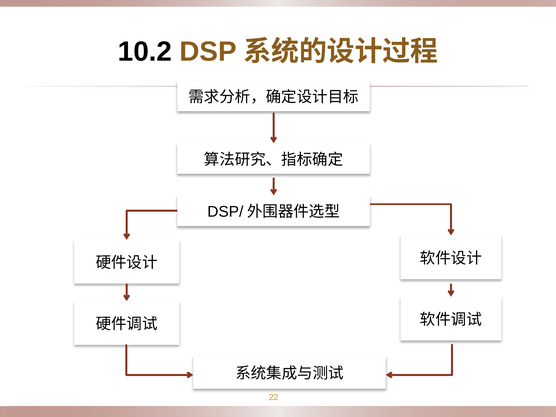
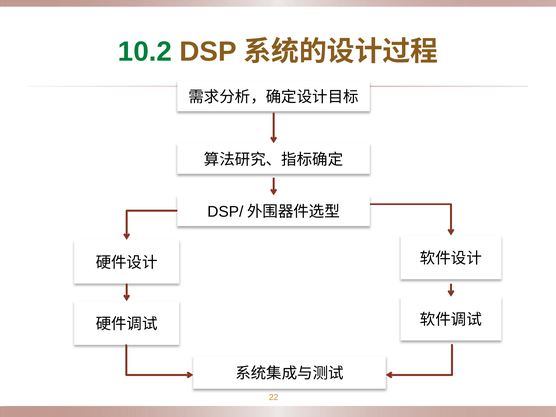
10.2 colour: black -> green (145, 52)
